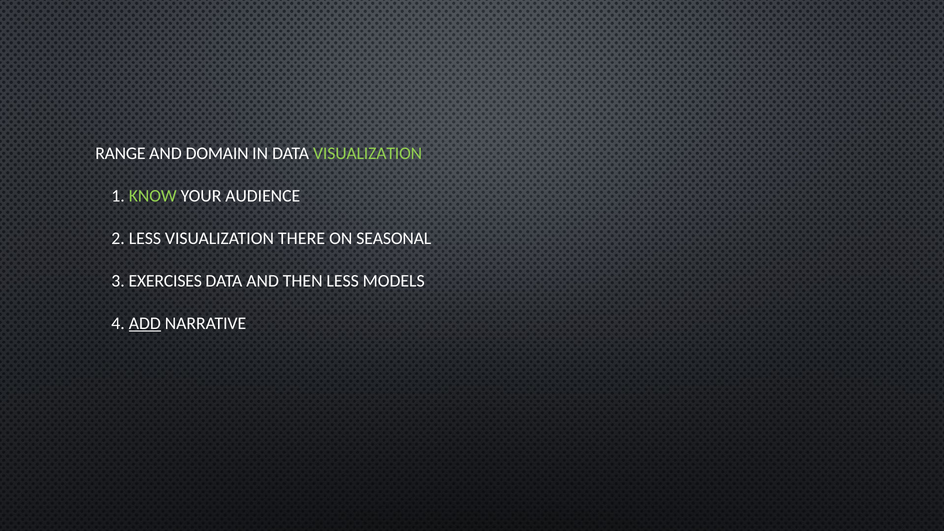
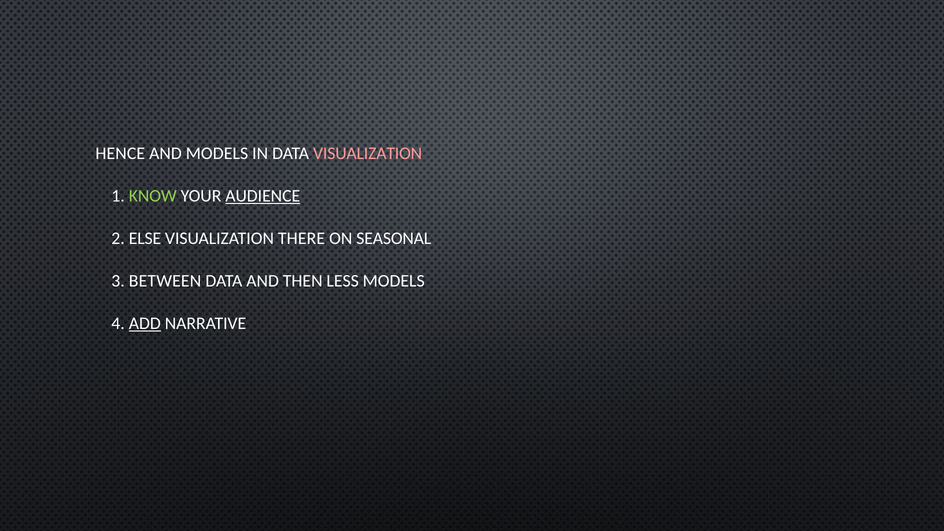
RANGE: RANGE -> HENCE (120, 153)
AND DOMAIN: DOMAIN -> MODELS (217, 153)
VISUALIZATION colour: light green -> pink (368, 153)
AUDIENCE underline: none -> present (263, 196)
2 LESS: LESS -> ELSE (145, 238)
EXERCISES: EXERCISES -> BETWEEN (165, 281)
